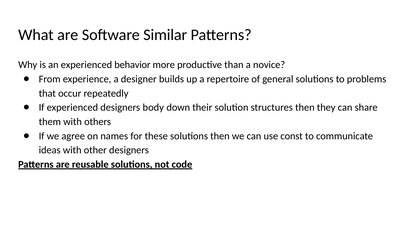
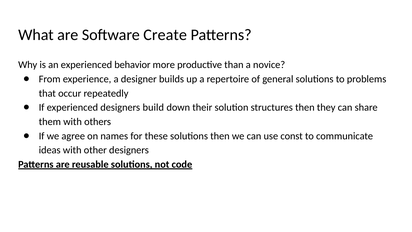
Similar: Similar -> Create (165, 35)
body: body -> build (153, 107)
